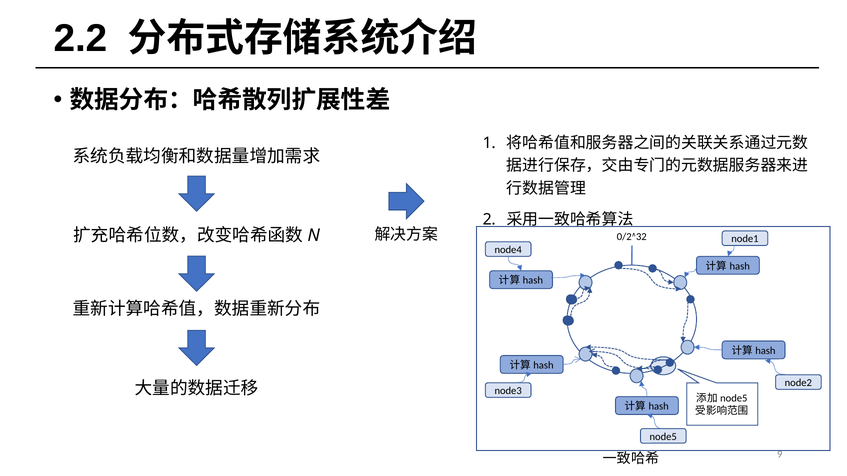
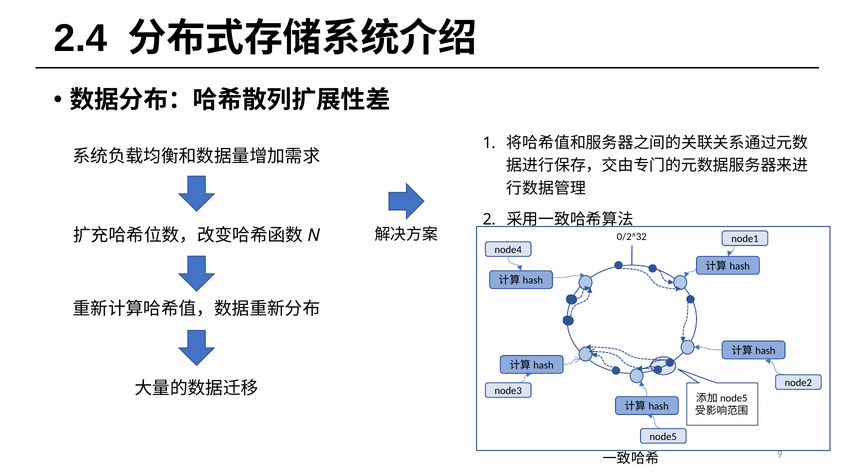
2.2: 2.2 -> 2.4 (81, 38)
